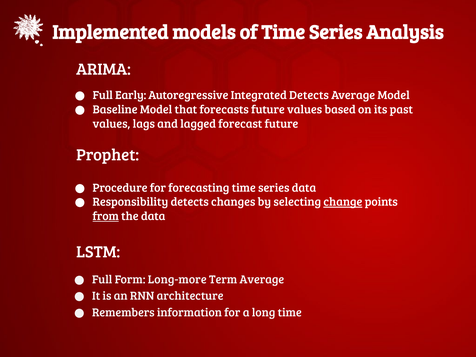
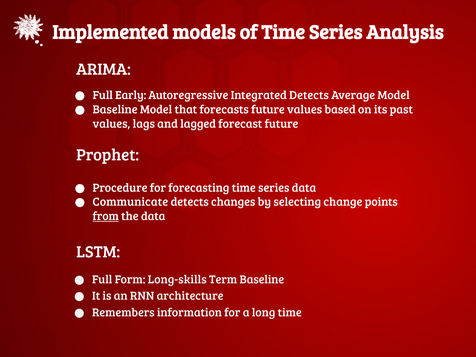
Responsibility: Responsibility -> Communicate (130, 202)
change underline: present -> none (343, 202)
Long-more: Long-more -> Long-skills (177, 280)
Term Average: Average -> Baseline (262, 280)
